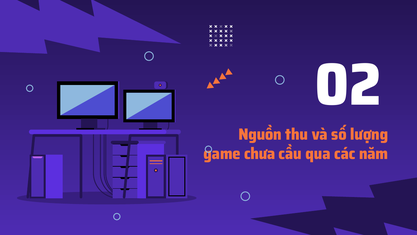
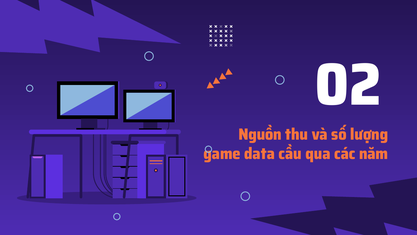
chưa: chưa -> data (260, 154)
